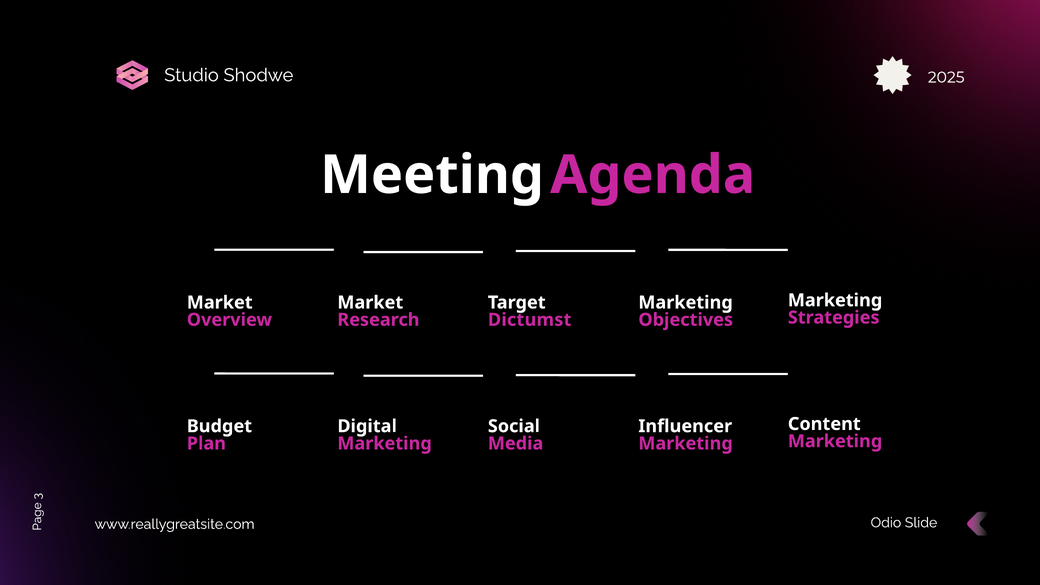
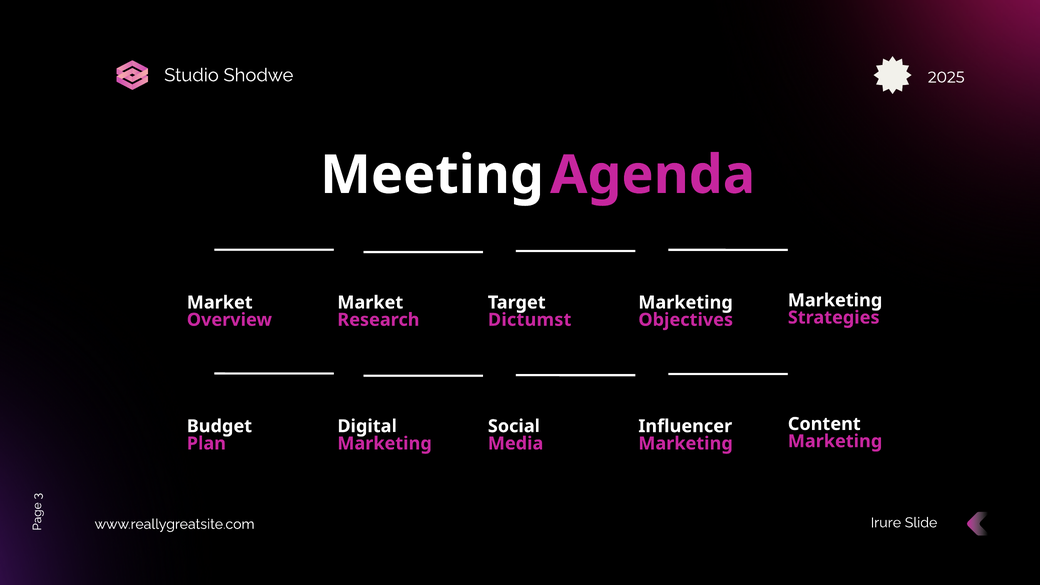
Odio: Odio -> Irure (886, 523)
